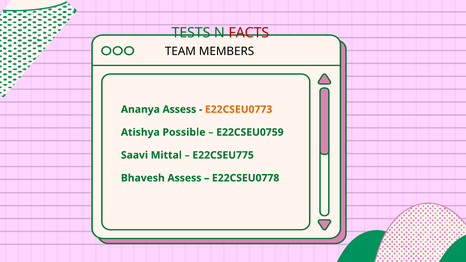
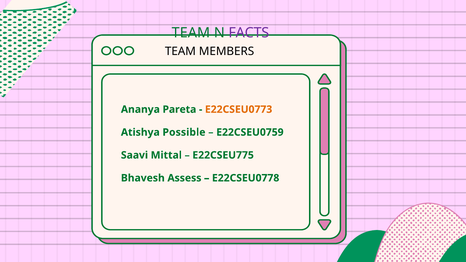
TESTS: TESTS -> TEAM (191, 33)
FACTS colour: red -> purple (249, 33)
Ananya Assess: Assess -> Pareta (179, 109)
